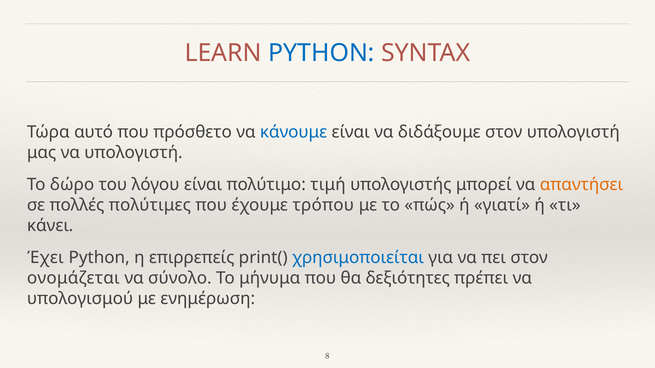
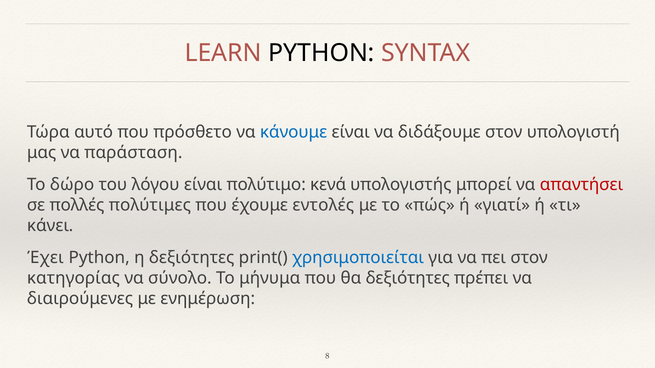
PYTHON colour: blue -> black (321, 53)
να υπολογιστή: υπολογιστή -> παράσταση (133, 153)
τιμή: τιμή -> κενά (328, 185)
απαντήσει colour: orange -> red (581, 185)
τρόπου: τρόπου -> εντολές (323, 205)
η επιρρεπείς: επιρρεπείς -> δεξιότητες (192, 258)
ονομάζεται: ονομάζεται -> κατηγορίας (73, 278)
υπολογισμού: υπολογισμού -> διαιρούμενες (80, 299)
